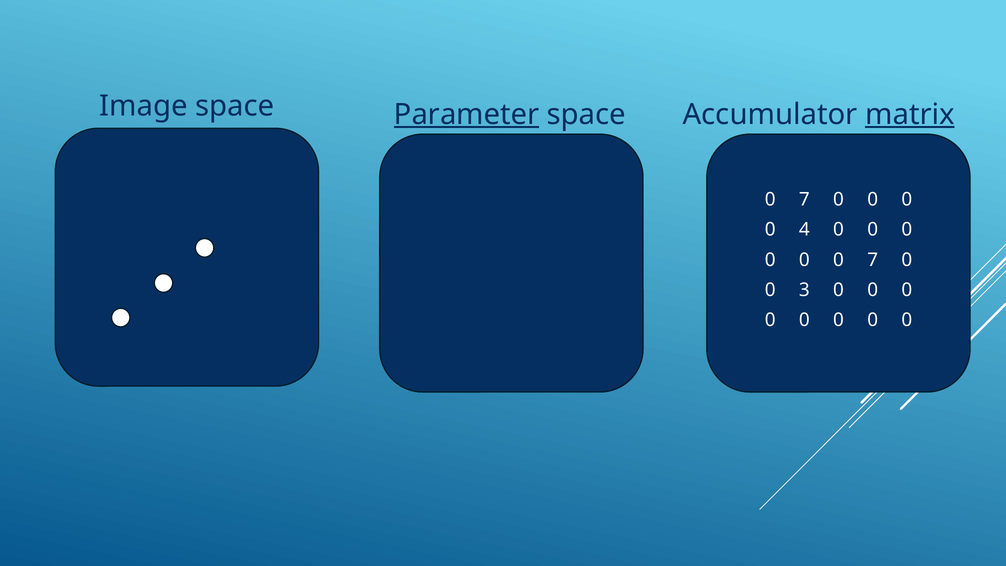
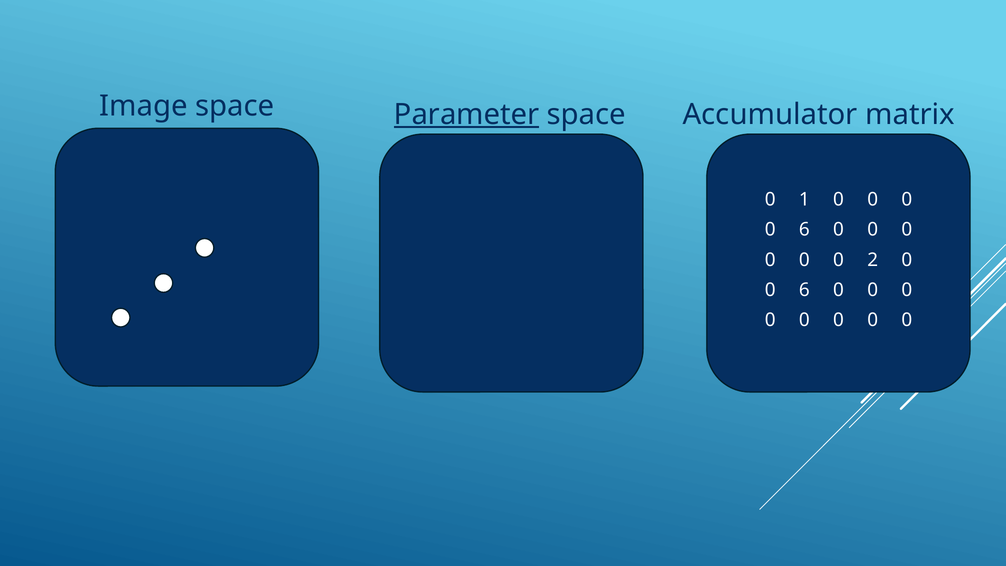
matrix underline: present -> none (910, 114)
7: 7 -> 1 (804, 199)
4: 4 -> 6 (804, 230)
0 0 7: 7 -> 2 (873, 260)
3: 3 -> 6 (804, 290)
